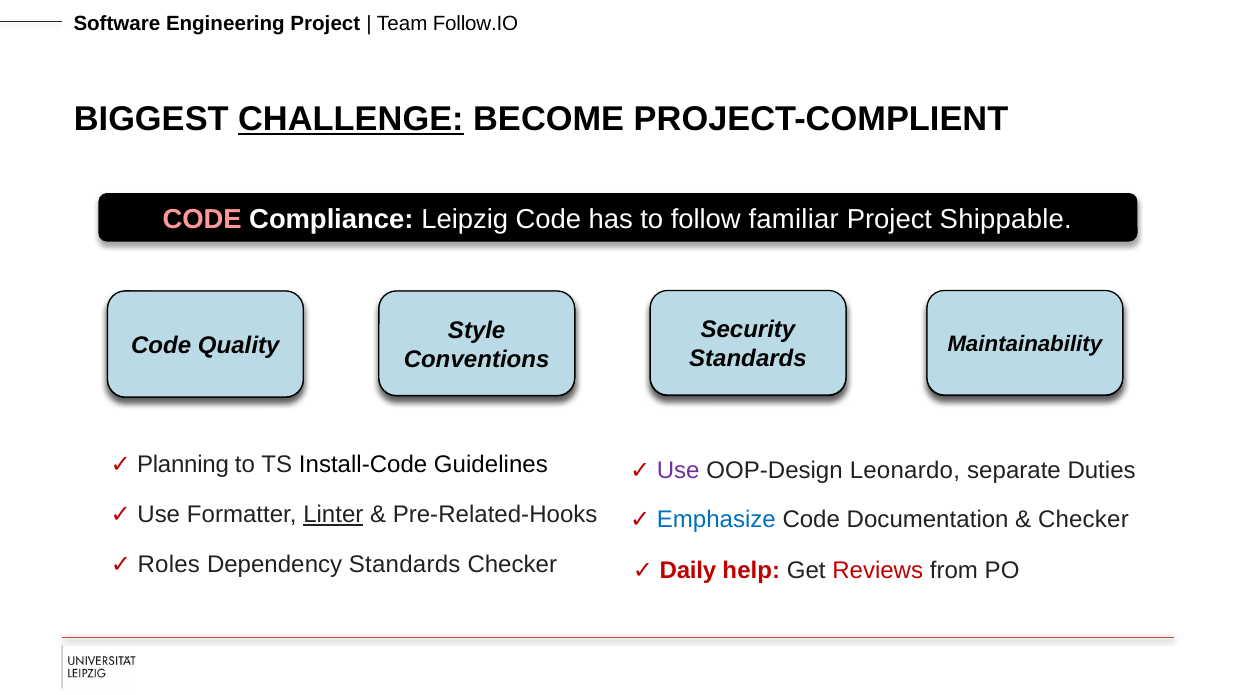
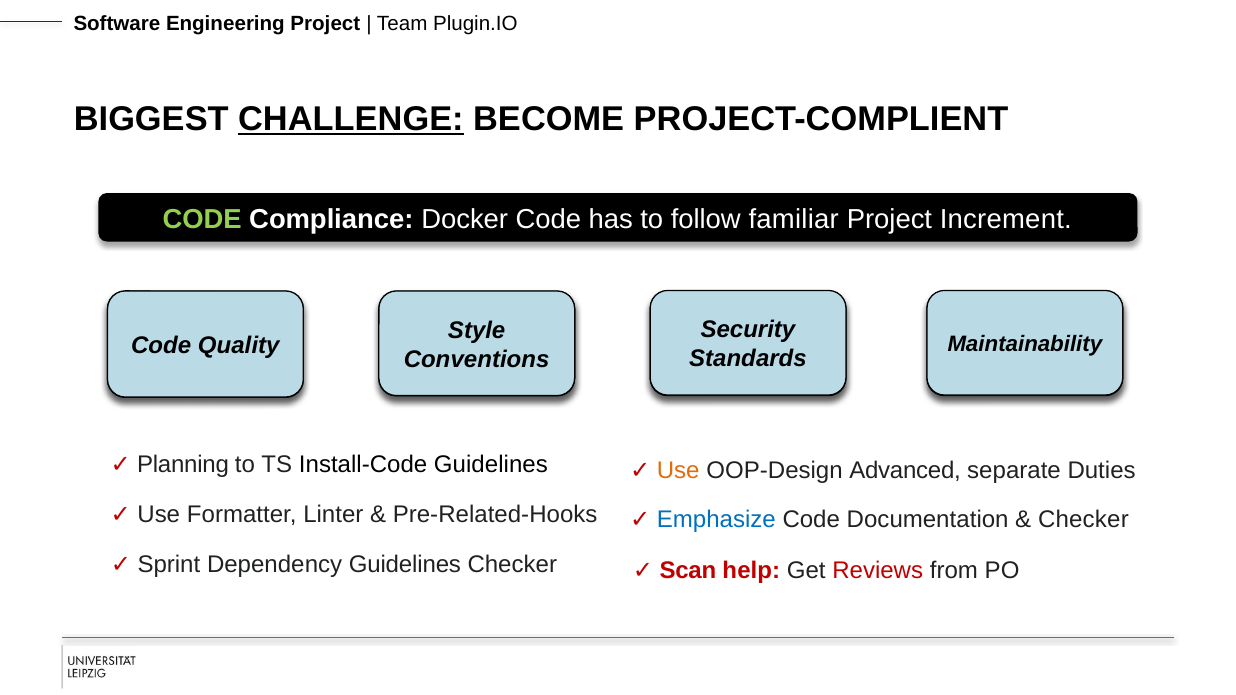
Follow.IO: Follow.IO -> Plugin.IO (475, 24)
CODE colour: pink -> light green (202, 219)
Leipzig: Leipzig -> Docker (465, 219)
Shippable: Shippable -> Increment (1006, 219)
Use colour: purple -> orange (678, 471)
Leonardo: Leonardo -> Advanced (905, 471)
Linter underline: present -> none (333, 515)
Roles: Roles -> Sprint (169, 565)
Dependency Standards: Standards -> Guidelines (405, 565)
Daily: Daily -> Scan (688, 571)
